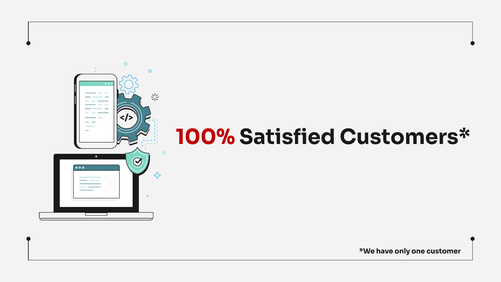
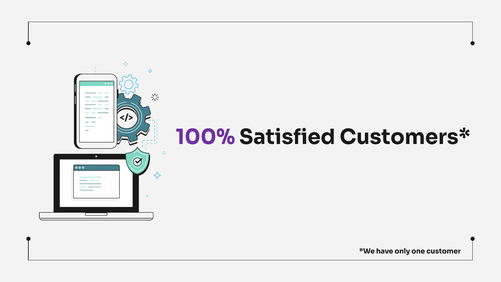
100% colour: red -> purple (205, 137)
